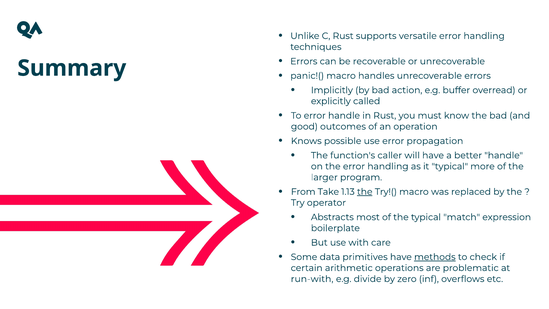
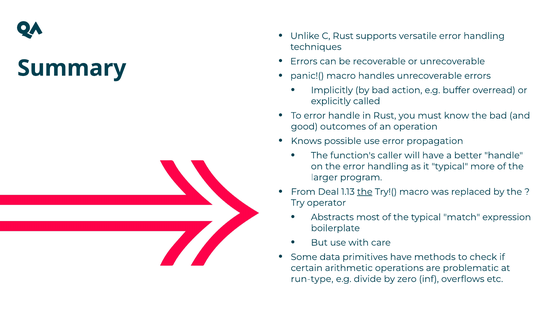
Take: Take -> Deal (328, 192)
methods underline: present -> none (435, 257)
run-with: run-with -> run-type (312, 279)
